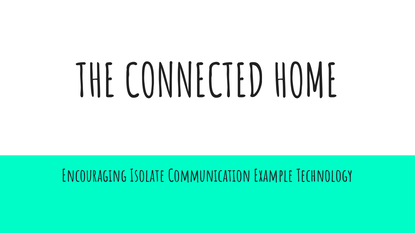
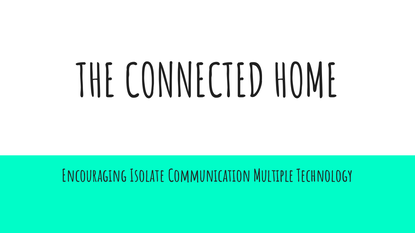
Example: Example -> Multiple (274, 176)
